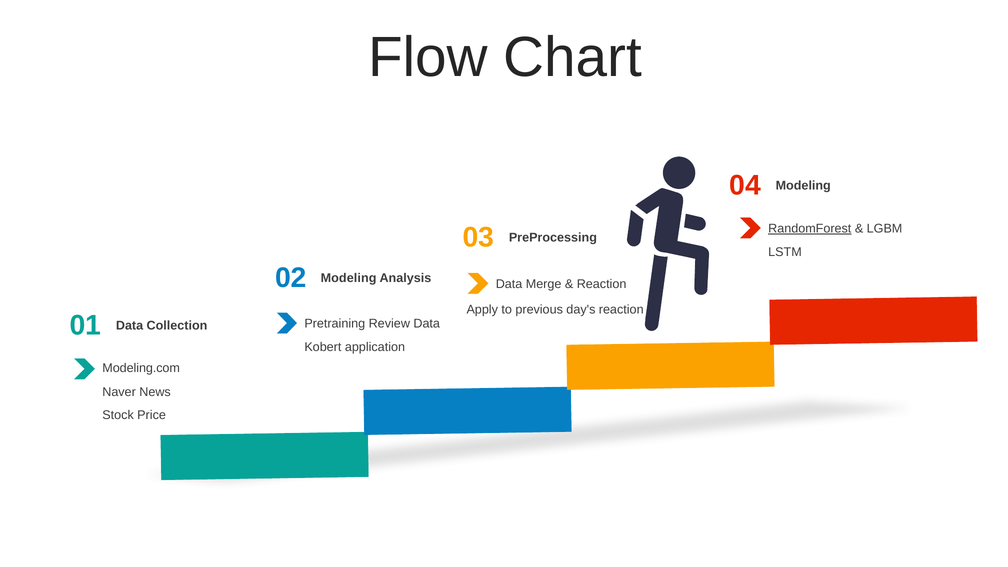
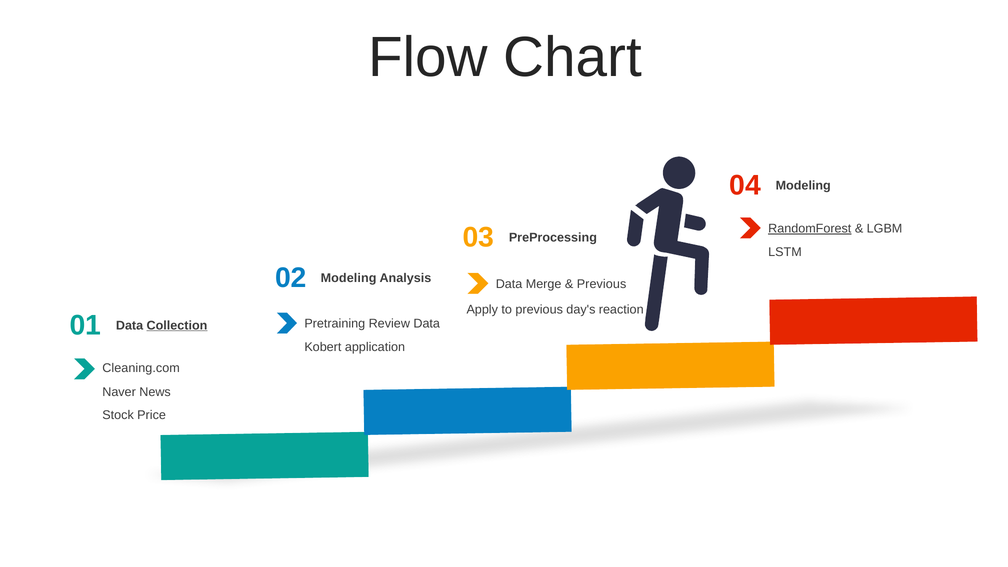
Reaction: Reaction -> Previous (602, 284)
Collection underline: none -> present (177, 325)
Modeling.com: Modeling.com -> Cleaning.com (141, 368)
